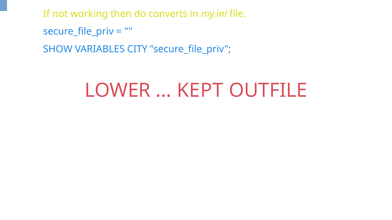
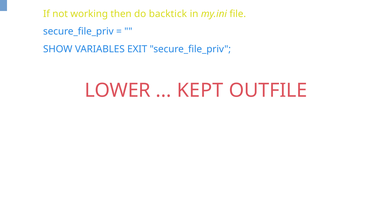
converts: converts -> backtick (168, 14)
CITY: CITY -> EXIT (137, 49)
